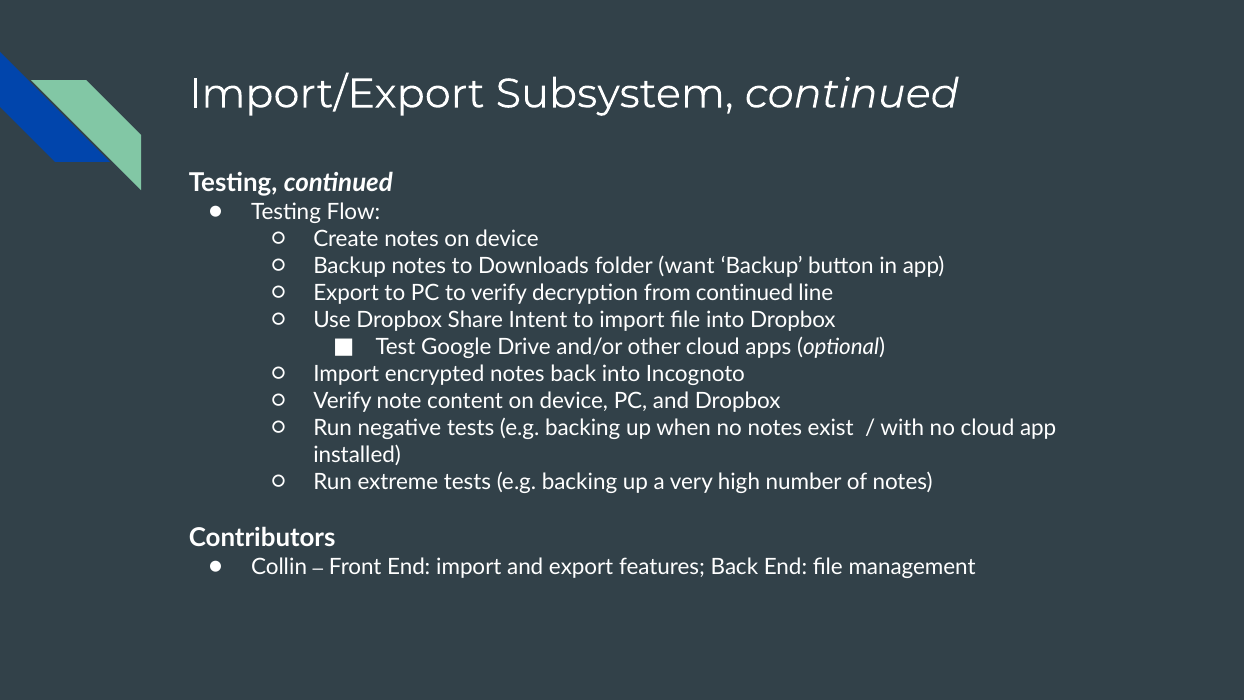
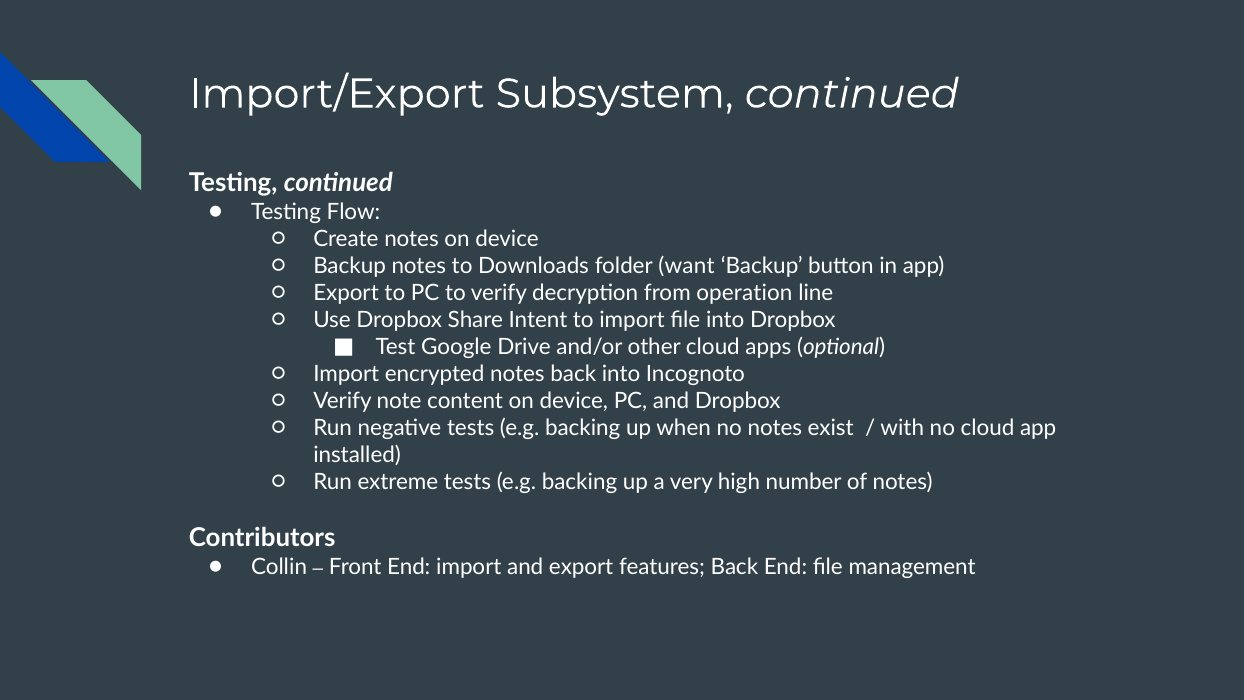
from continued: continued -> operation (744, 293)
